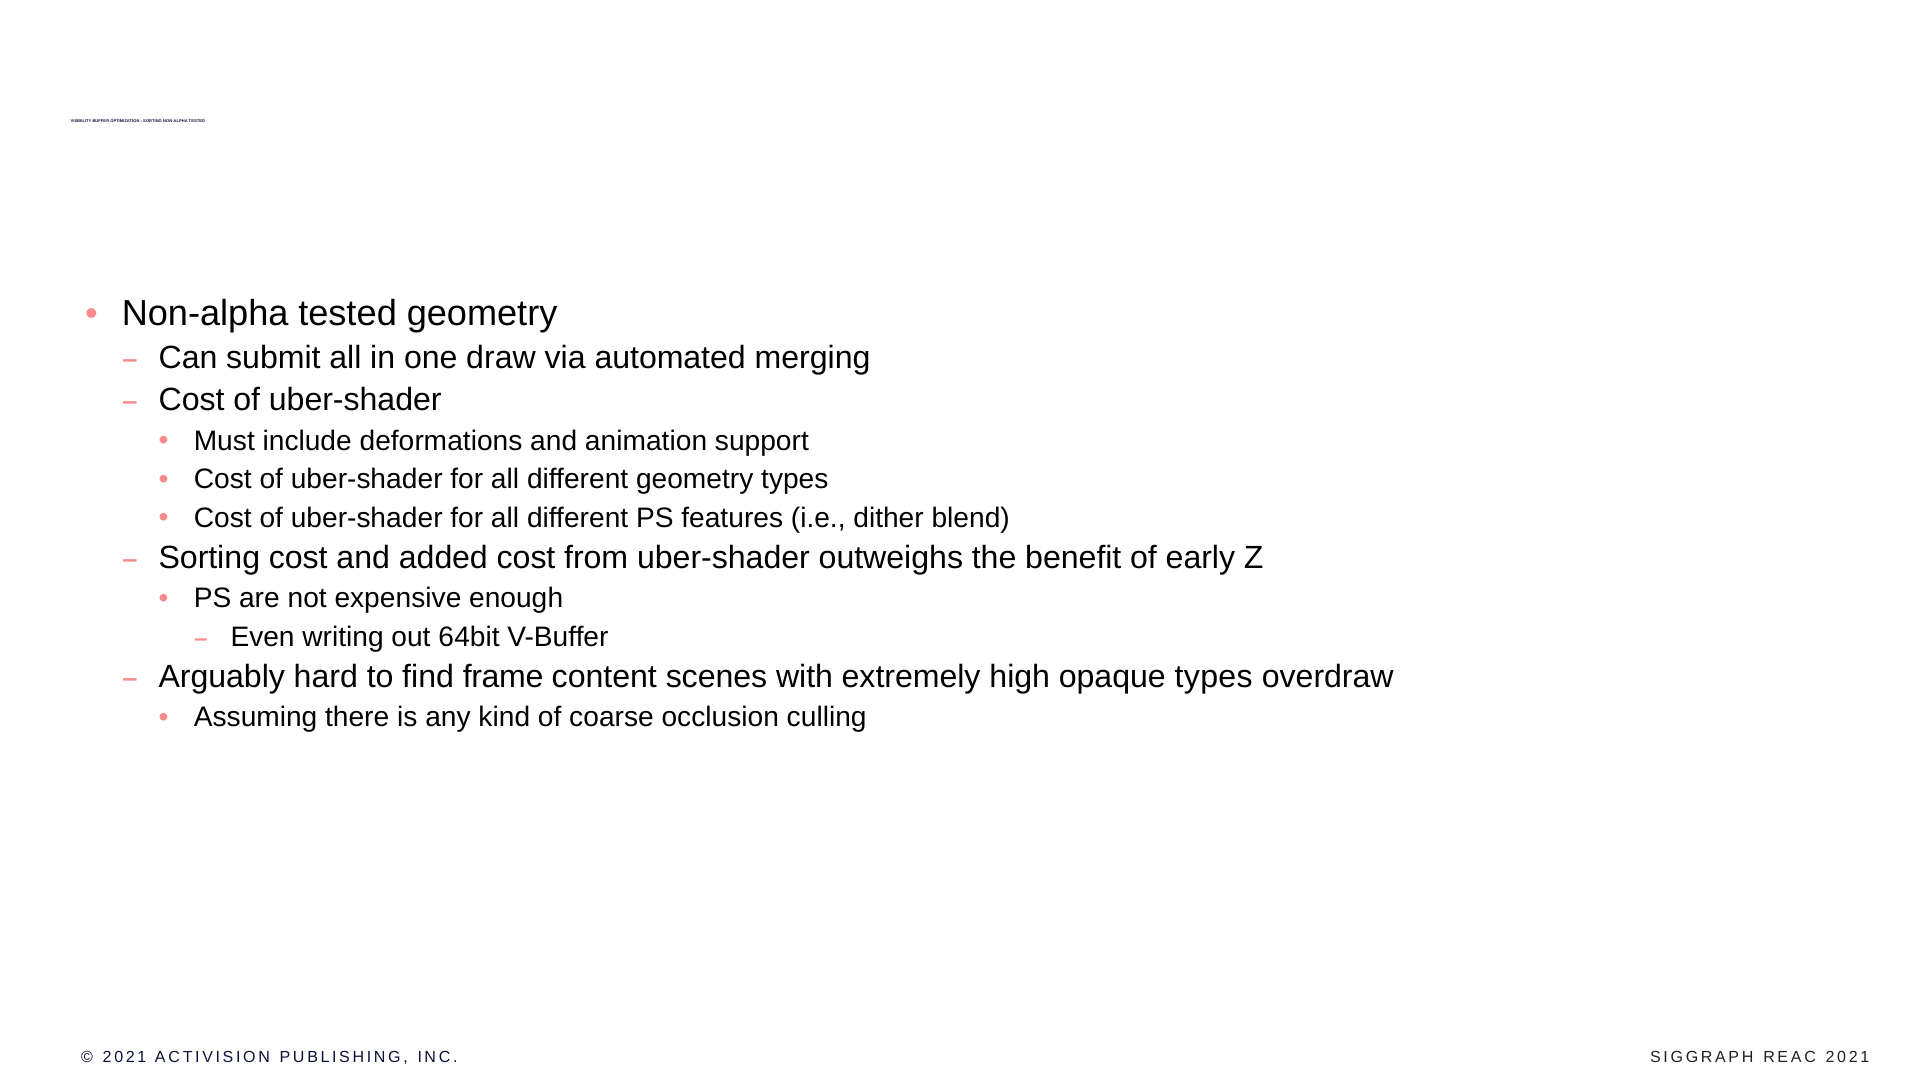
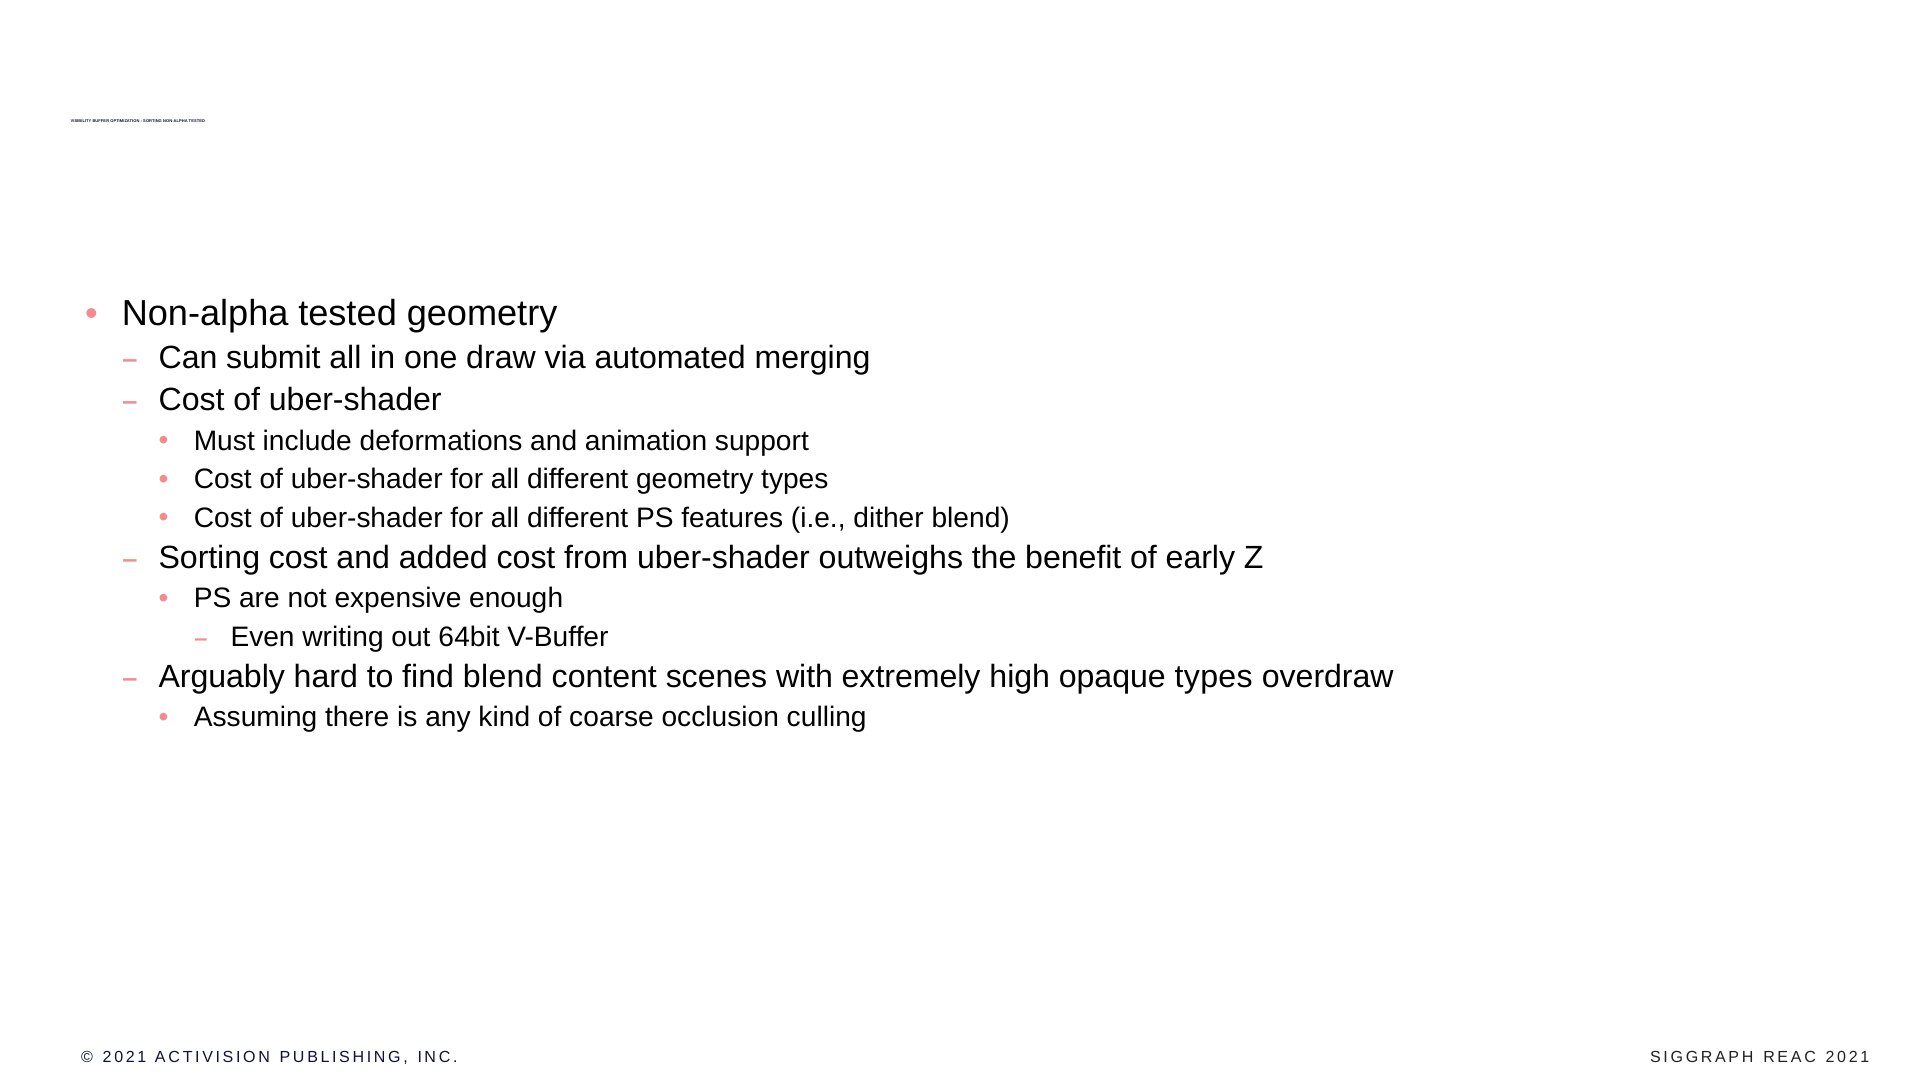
find frame: frame -> blend (503, 677)
